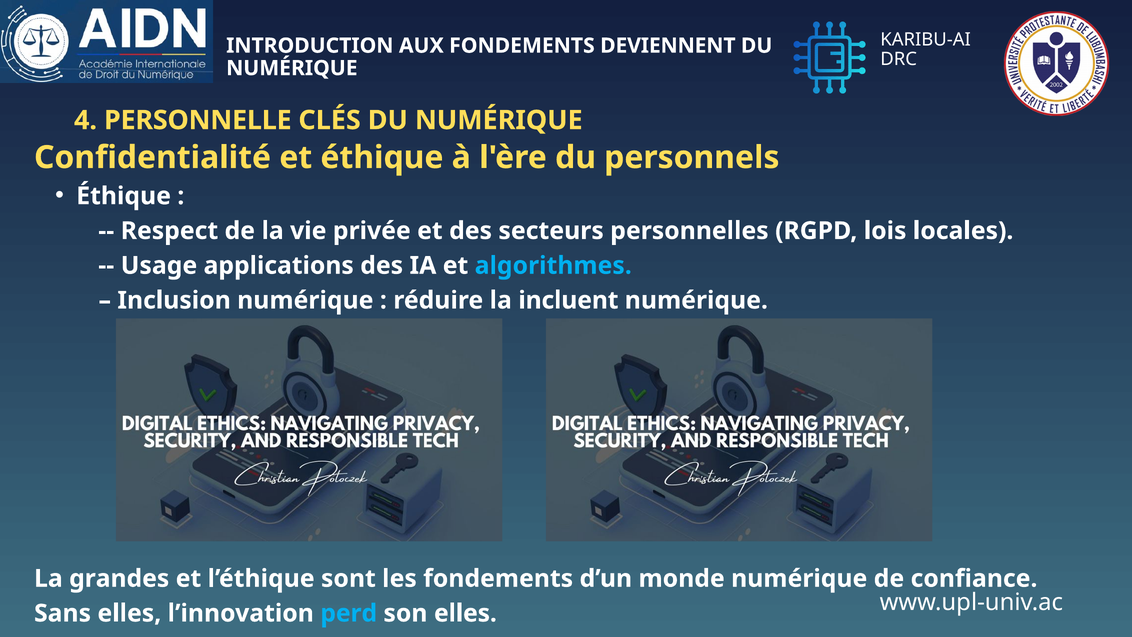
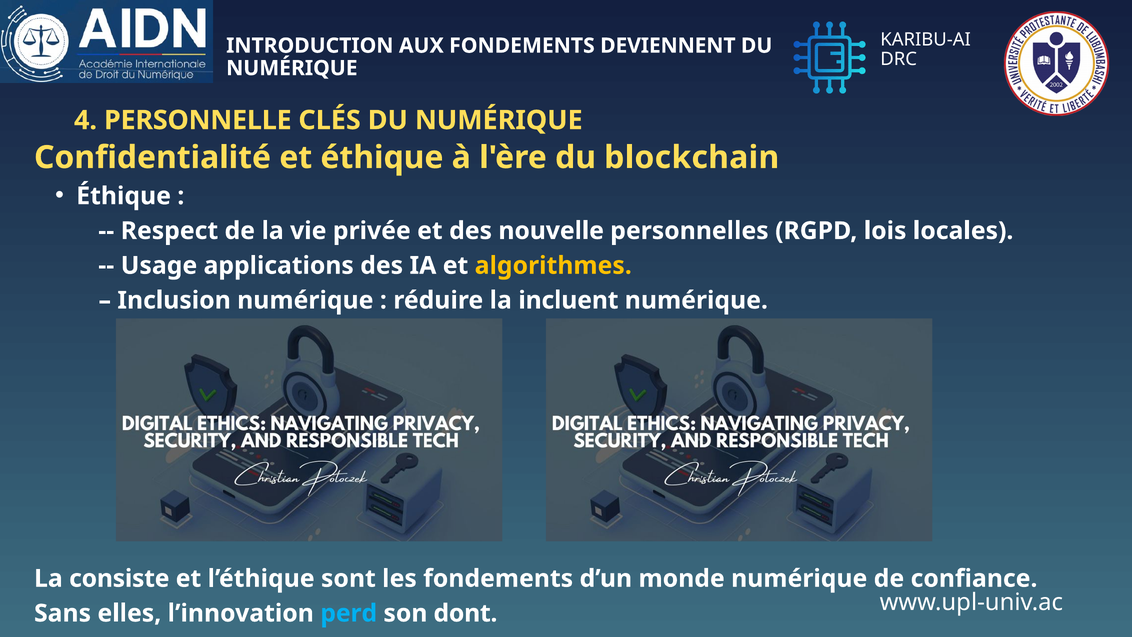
personnels: personnels -> blockchain (692, 157)
secteurs: secteurs -> nouvelle (551, 231)
algorithmes colour: light blue -> yellow (553, 266)
grandes: grandes -> consiste (119, 578)
son elles: elles -> dont (465, 613)
